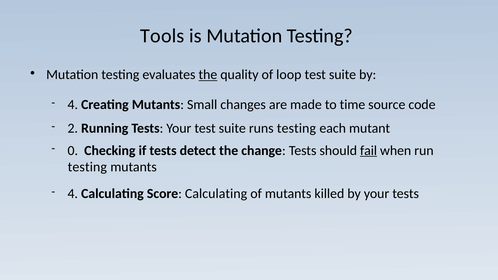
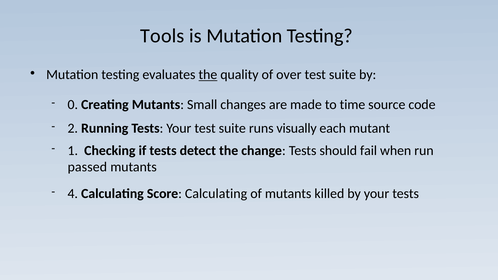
loop: loop -> over (289, 75)
4: 4 -> 0 (73, 105)
runs testing: testing -> visually (297, 128)
0: 0 -> 1 (73, 151)
fail underline: present -> none (369, 151)
testing: testing -> passed (87, 167)
